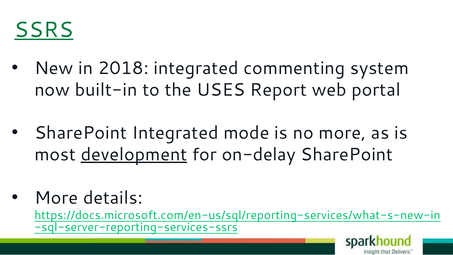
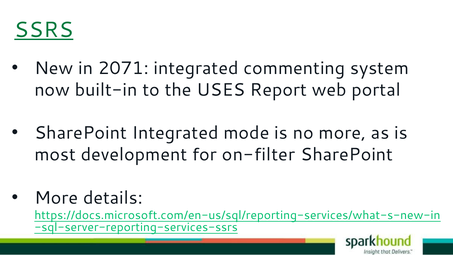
2018: 2018 -> 2071 (123, 68)
development underline: present -> none (134, 154)
on-delay: on-delay -> on-filter (259, 154)
